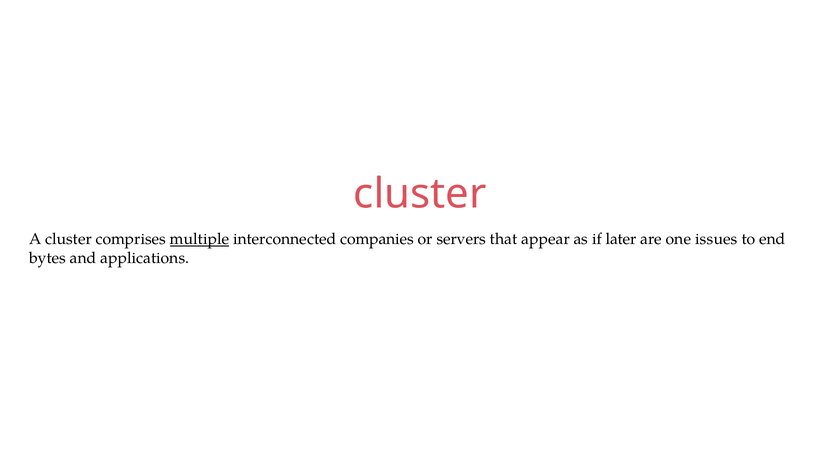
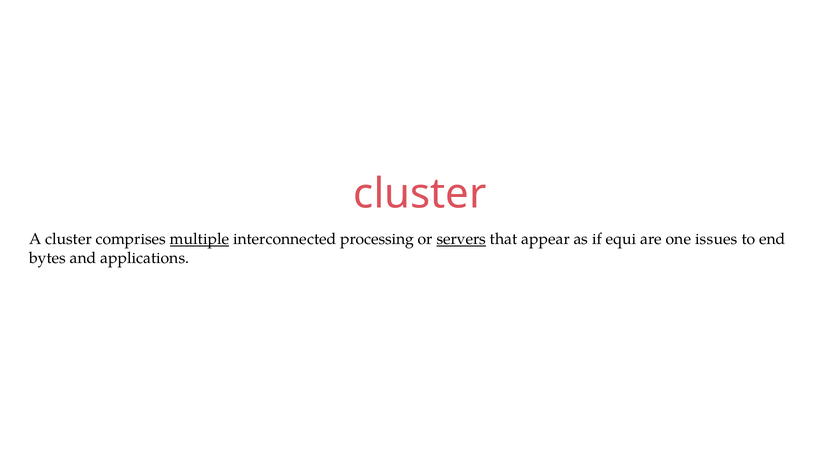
companies: companies -> processing (377, 239)
servers underline: none -> present (461, 239)
later: later -> equi (621, 239)
